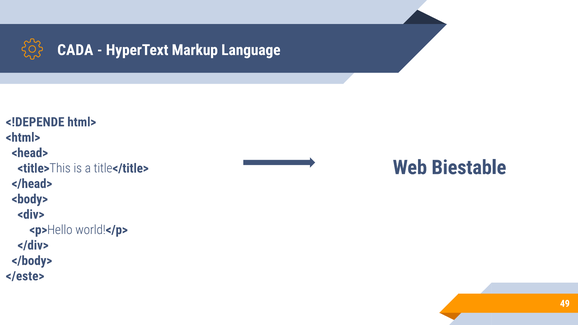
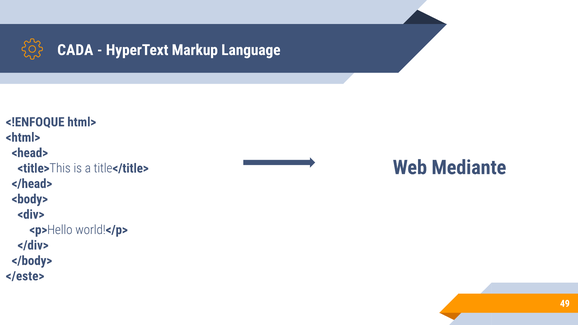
<!DEPENDE: <!DEPENDE -> <!ENFOQUE (35, 122)
Biestable: Biestable -> Mediante (469, 168)
